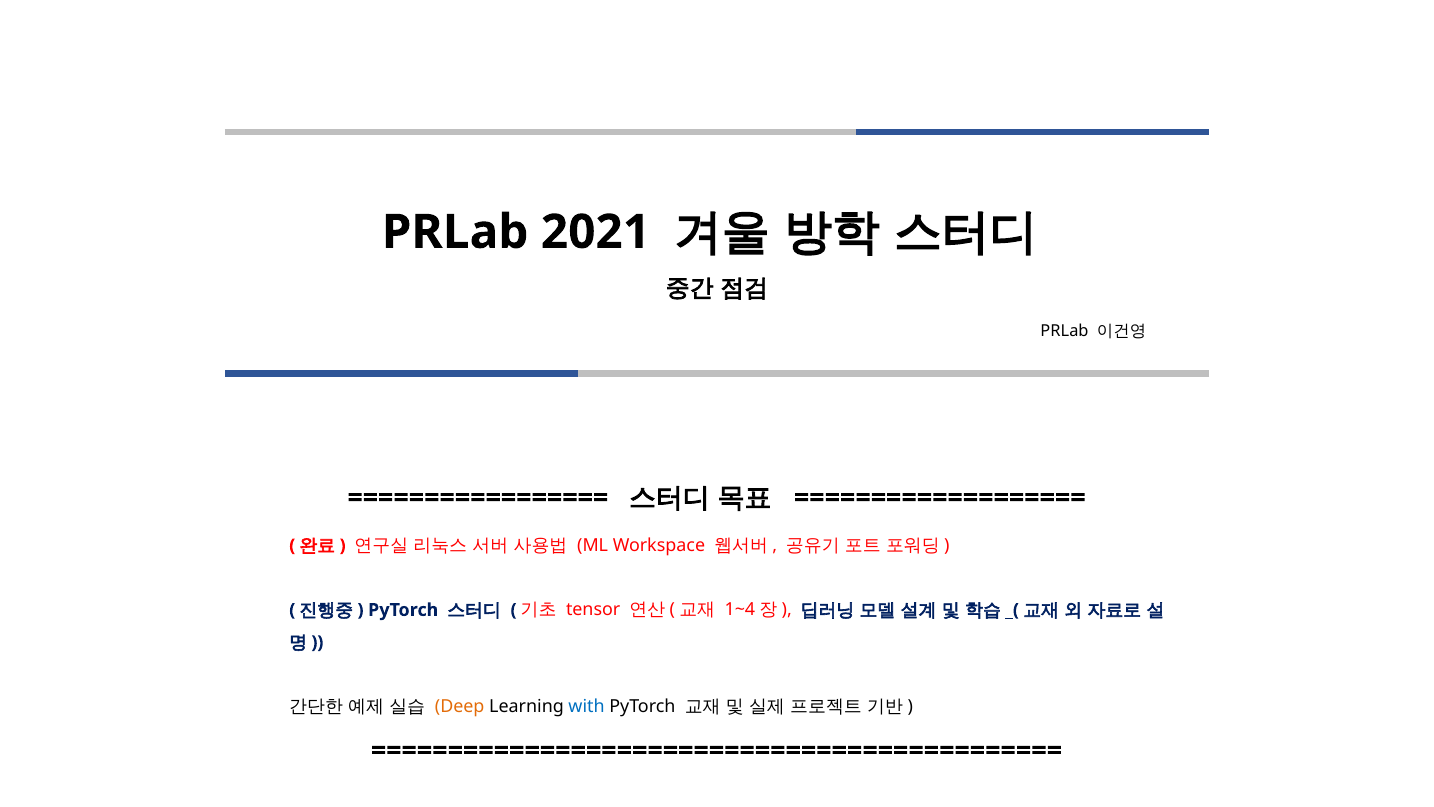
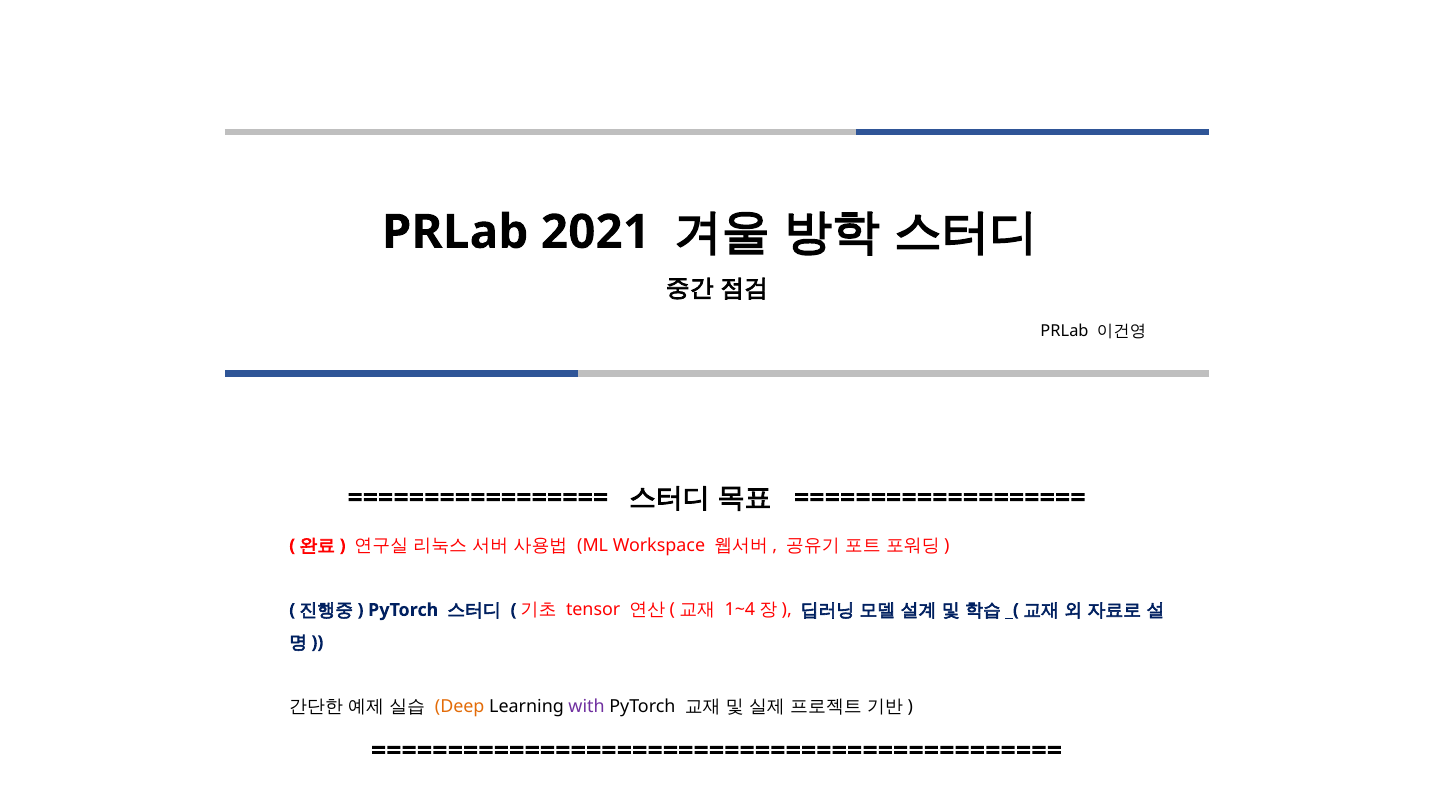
with colour: blue -> purple (587, 706)
